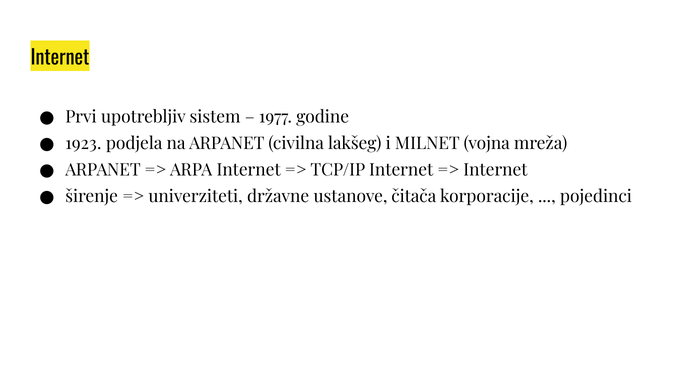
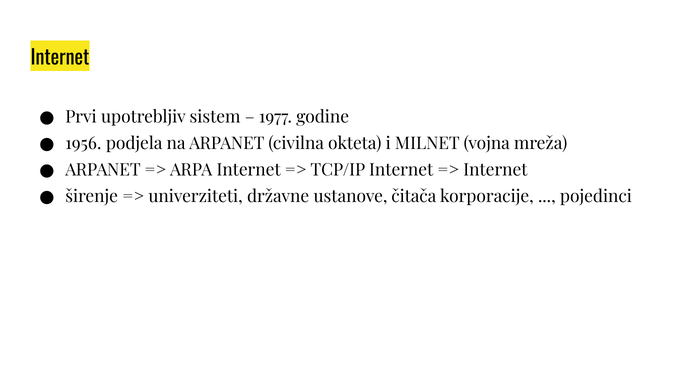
1923: 1923 -> 1956 (83, 144)
lakšeg: lakšeg -> okteta (355, 144)
